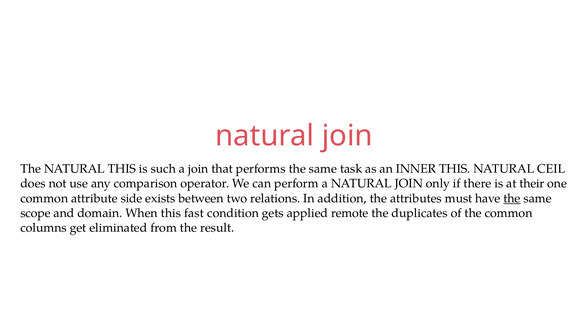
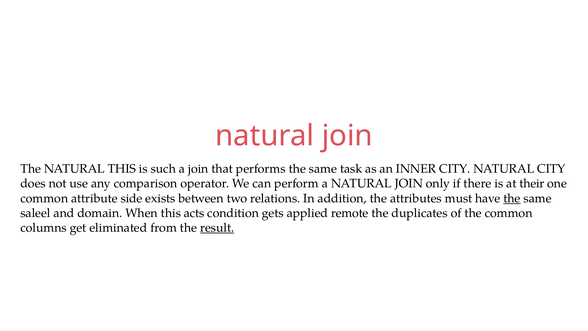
INNER THIS: THIS -> CITY (455, 169)
NATURAL CEIL: CEIL -> CITY (551, 169)
scope: scope -> saleel (36, 213)
fast: fast -> acts (194, 213)
result underline: none -> present (217, 228)
